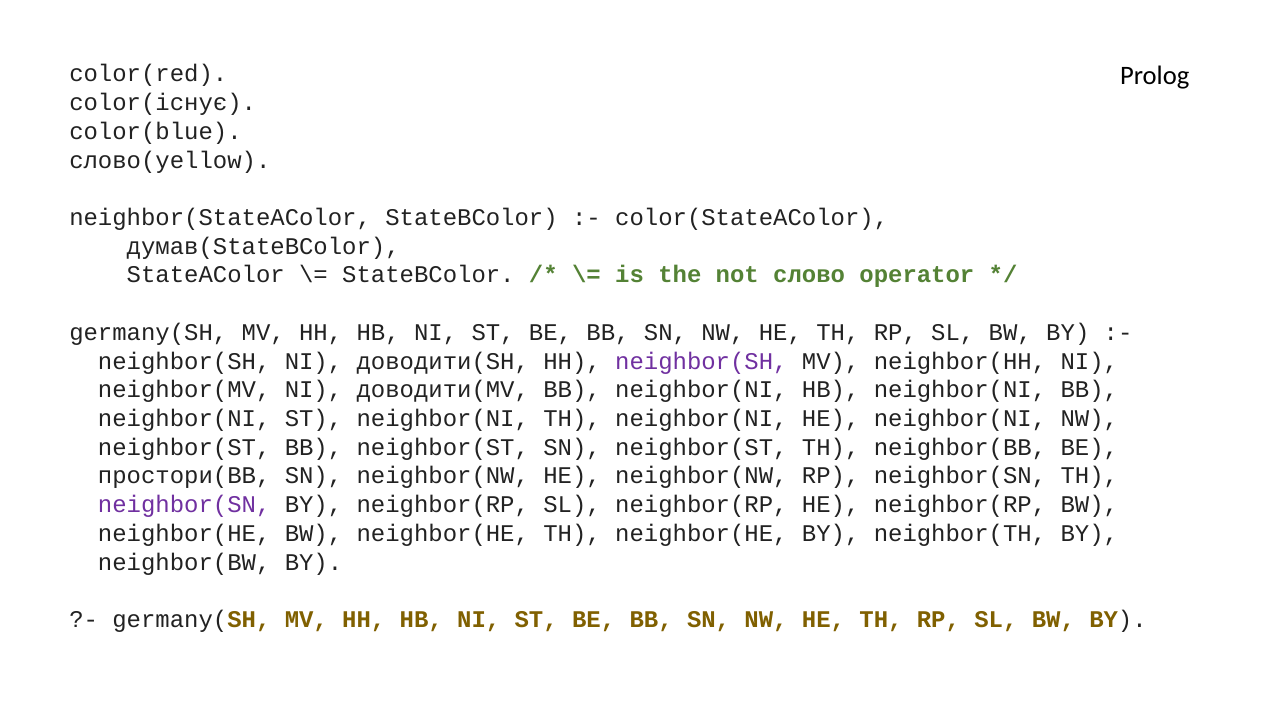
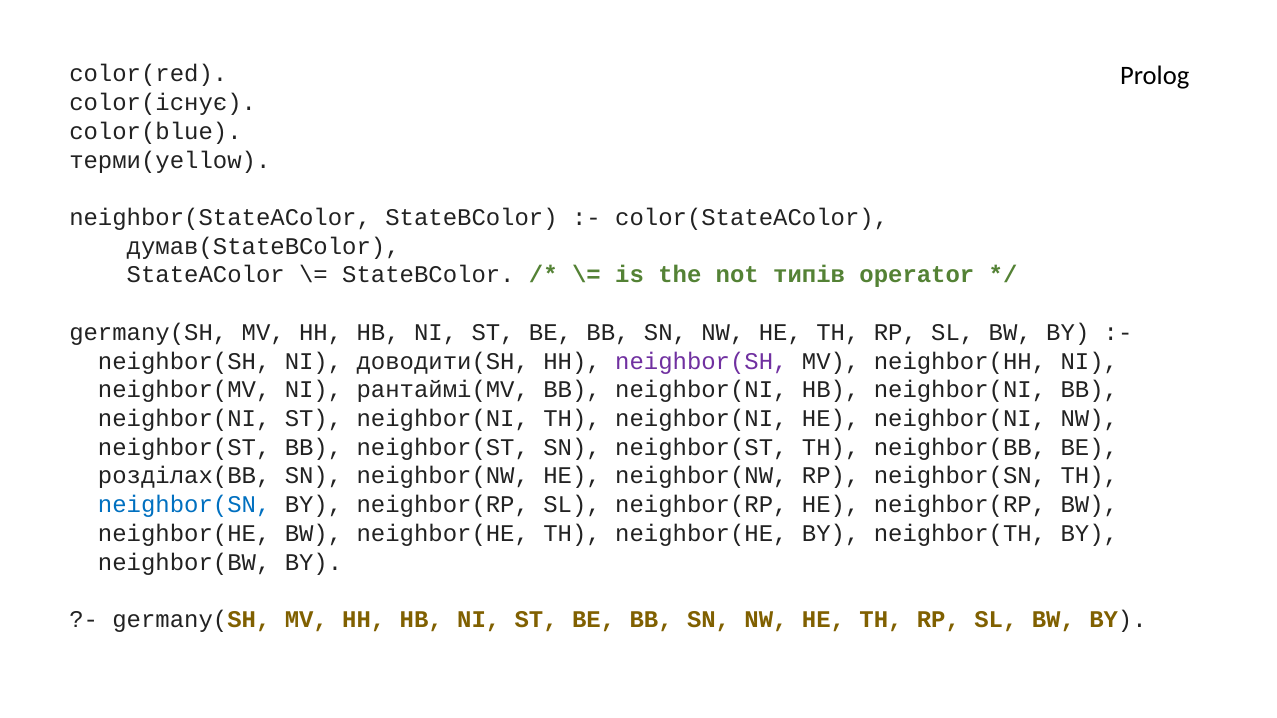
слово(yellow: слово(yellow -> терми(yellow (170, 160)
слово: слово -> типів (809, 275)
доводити(MV: доводити(MV -> рантаймі(MV (443, 390)
простори(BB: простори(BB -> розділах(BB (184, 476)
neighbor(SN colour: purple -> blue (184, 505)
